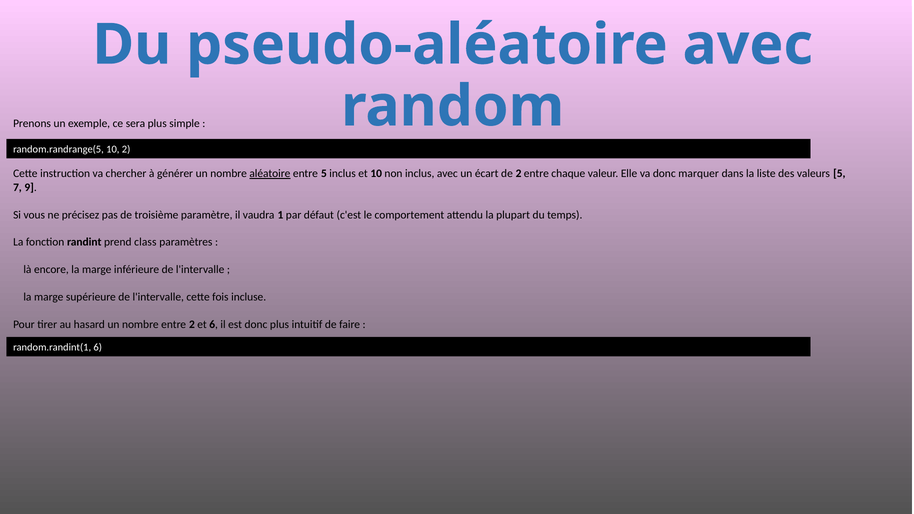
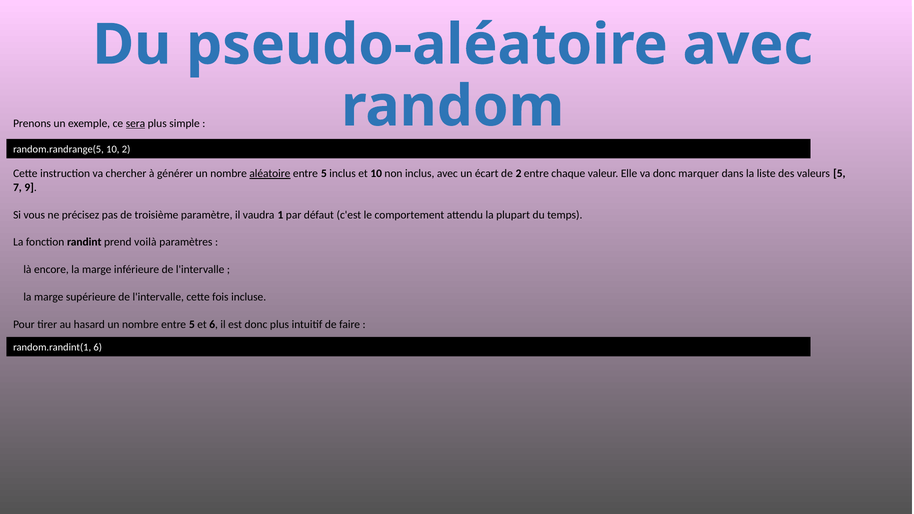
sera underline: none -> present (135, 123)
class: class -> voilà (145, 242)
nombre entre 2: 2 -> 5 (192, 324)
